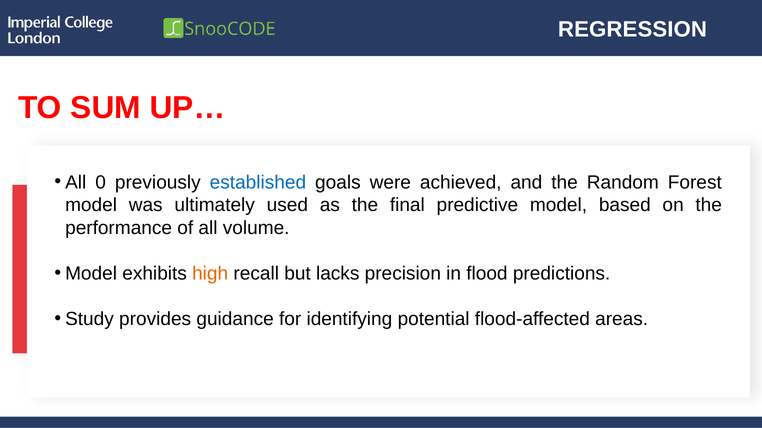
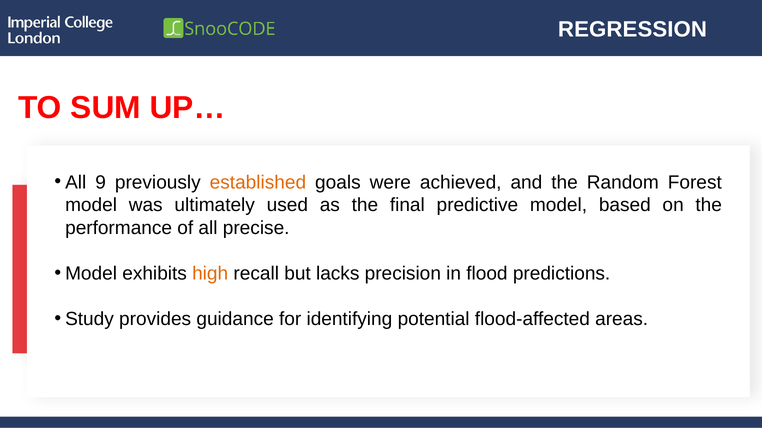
0: 0 -> 9 (101, 183)
established colour: blue -> orange (258, 183)
volume: volume -> precise (256, 228)
